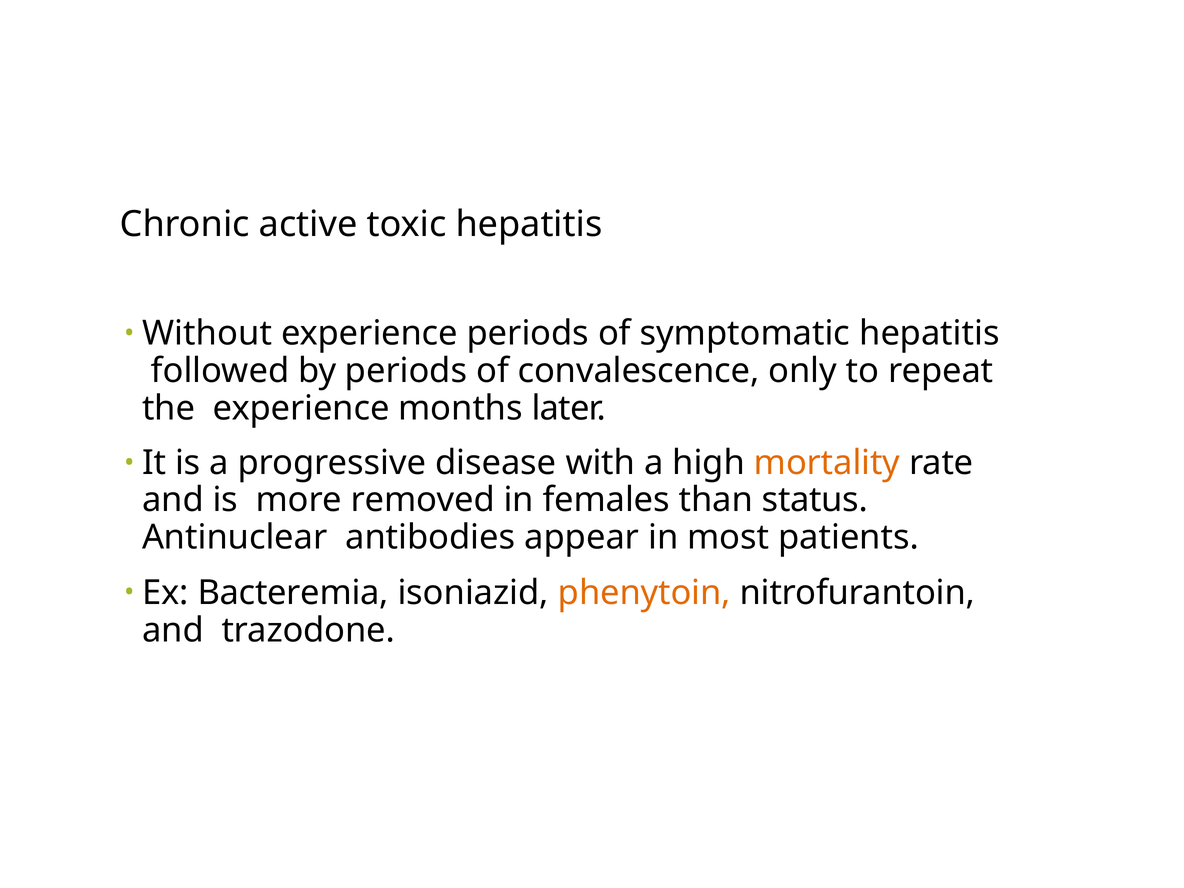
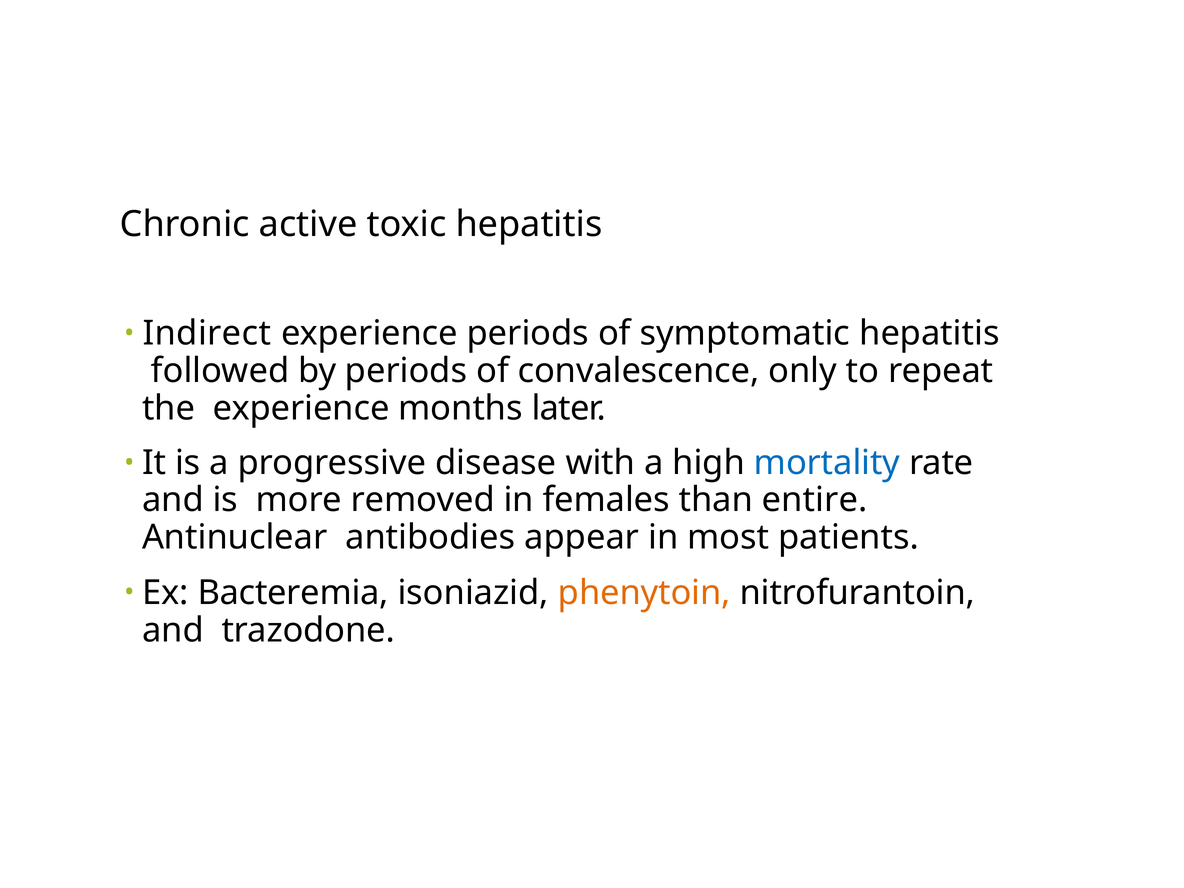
Without: Without -> Indirect (207, 334)
mortality colour: orange -> blue (827, 463)
status: status -> entire (815, 500)
